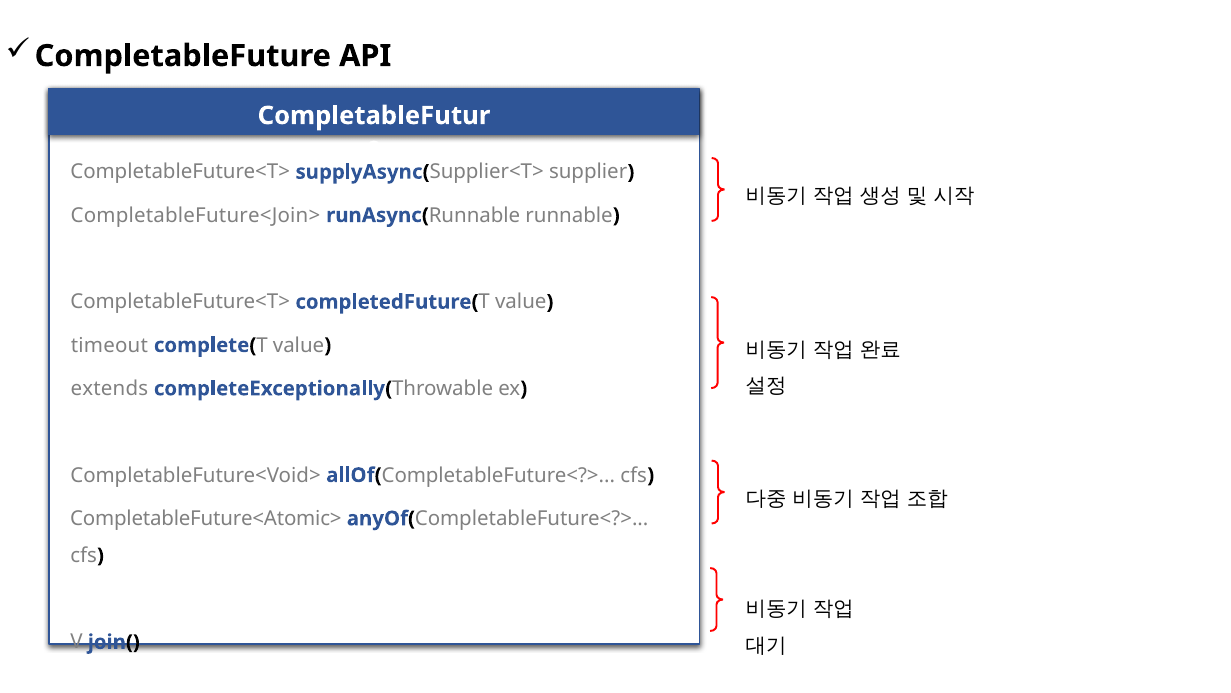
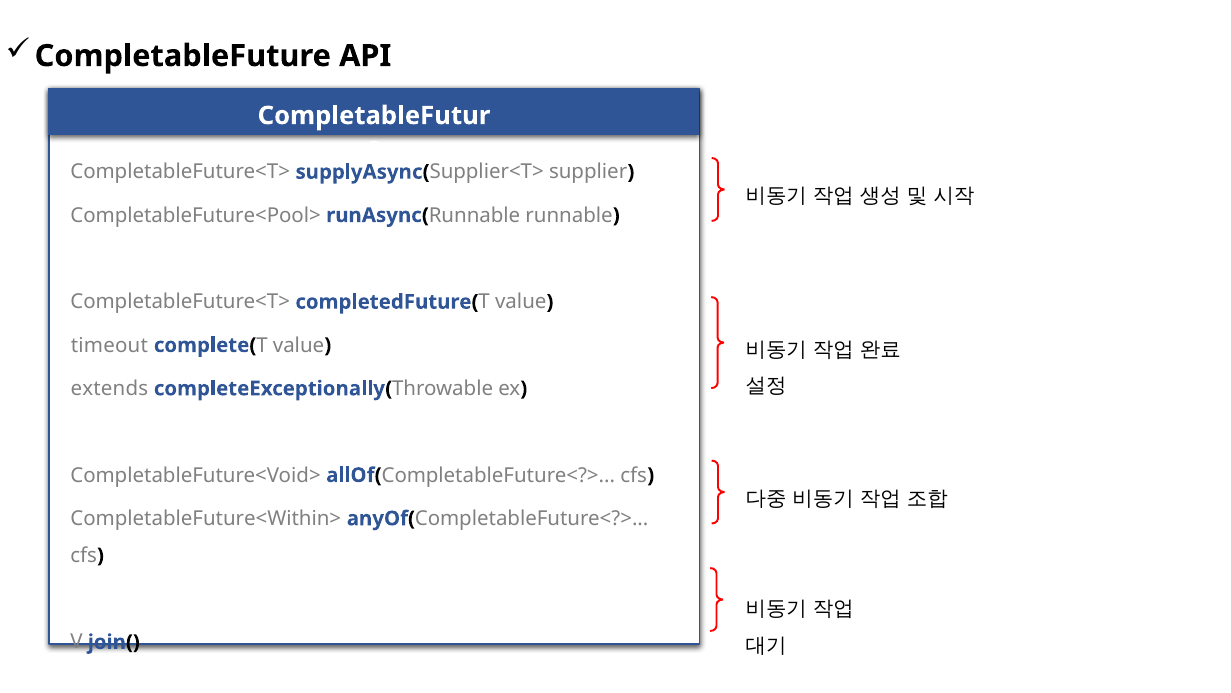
CompletableFuture<Join>: CompletableFuture<Join> -> CompletableFuture<Pool> (196, 215)
CompletableFuture<Atomic>: CompletableFuture<Atomic> -> CompletableFuture<Within> (206, 518)
